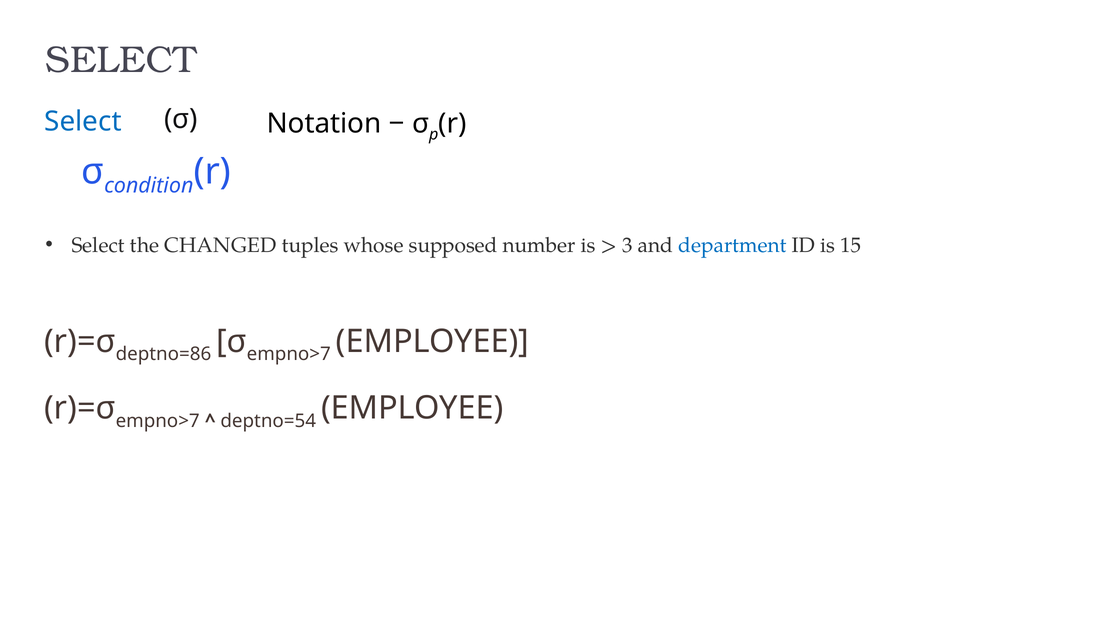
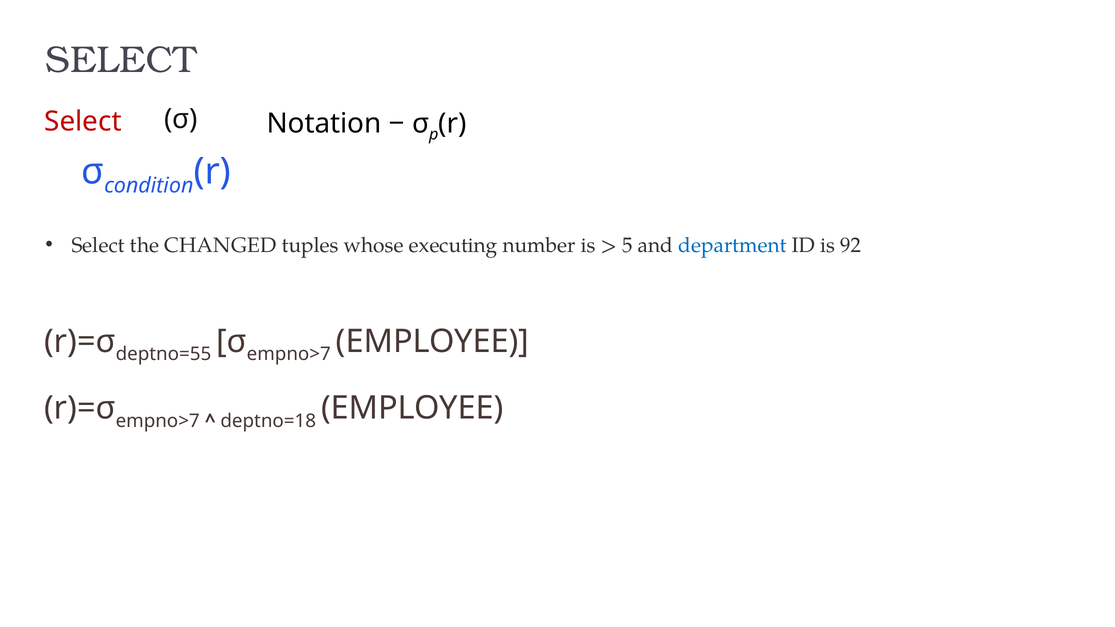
Select colour: blue -> red (83, 121)
supposed: supposed -> executing (453, 245)
3: 3 -> 5 (627, 245)
15: 15 -> 92 (851, 245)
deptno=86: deptno=86 -> deptno=55 (163, 354)
deptno=54: deptno=54 -> deptno=18 (268, 421)
